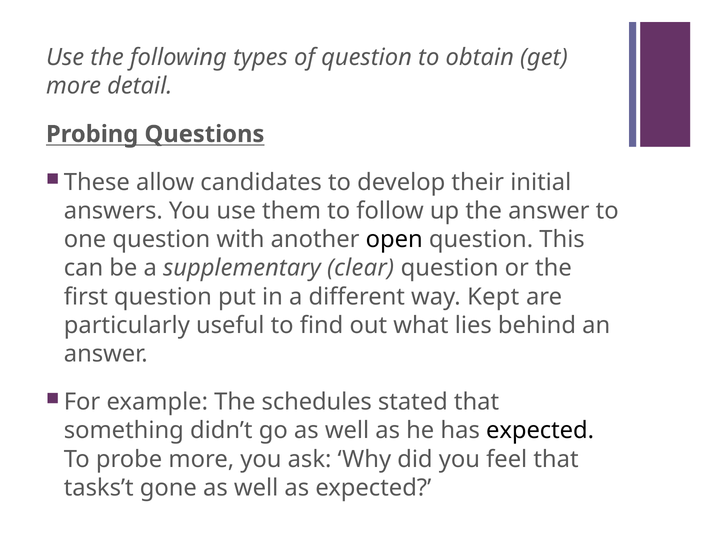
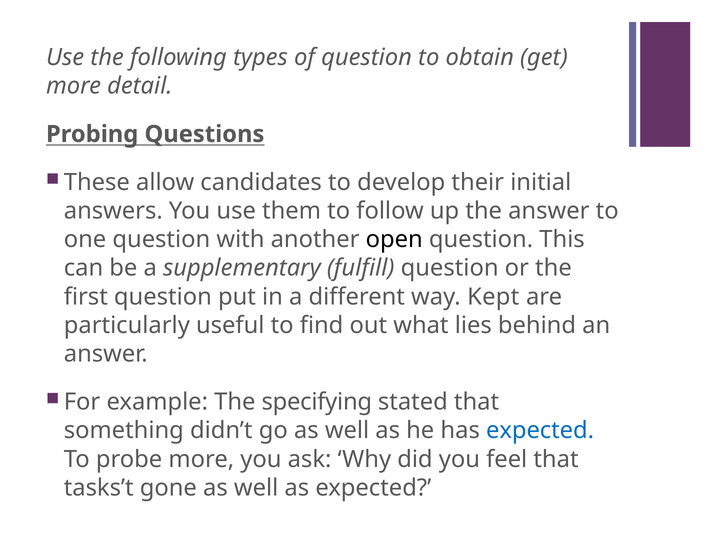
clear: clear -> fulfill (361, 268)
schedules: schedules -> specifying (317, 402)
expected colour: black -> blue (540, 430)
